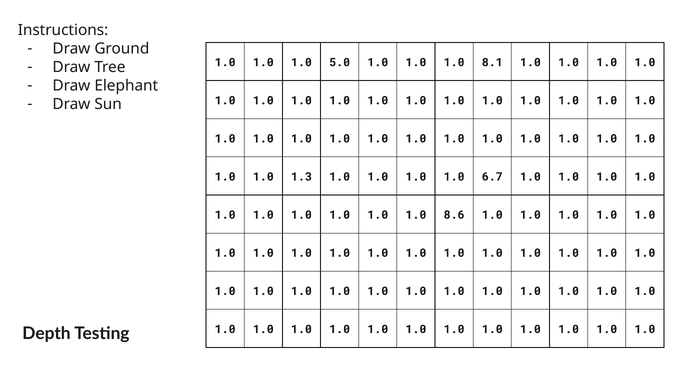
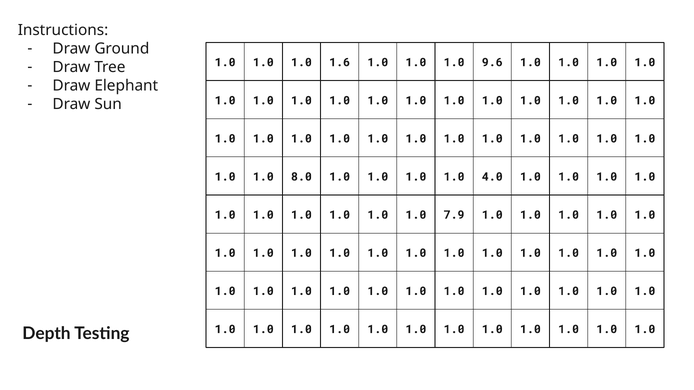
5.0: 5.0 -> 1.6 (340, 62)
8.1: 8.1 -> 9.6 (492, 62)
1.3: 1.3 -> 8.0 (301, 177)
6.7: 6.7 -> 4.0 (492, 177)
8.6: 8.6 -> 7.9 (454, 215)
